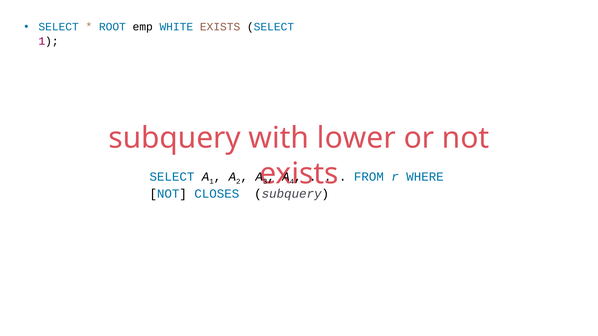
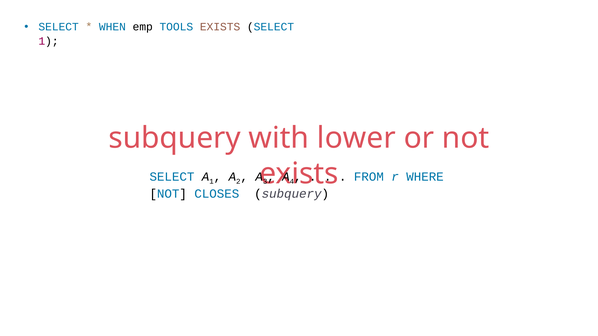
ROOT: ROOT -> WHEN (112, 27)
WHITE: WHITE -> TOOLS (176, 27)
